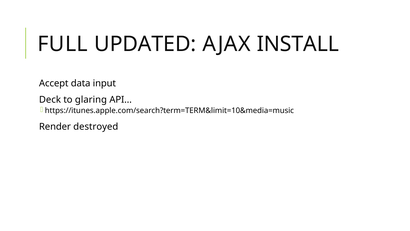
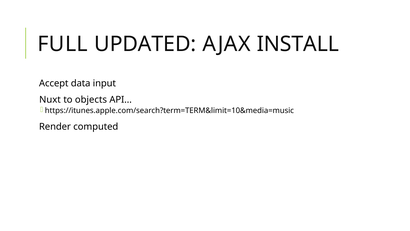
Deck: Deck -> Nuxt (50, 100)
glaring: glaring -> objects (91, 100)
destroyed: destroyed -> computed (96, 127)
